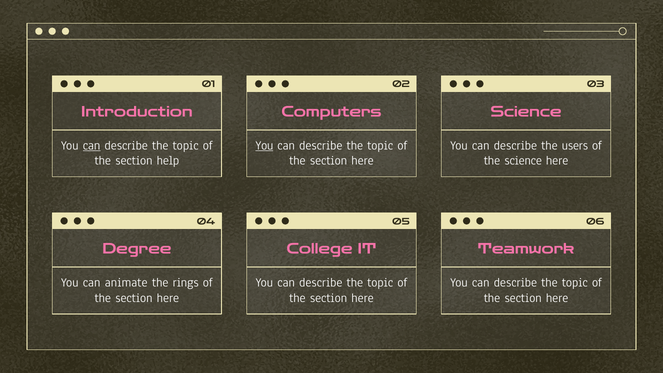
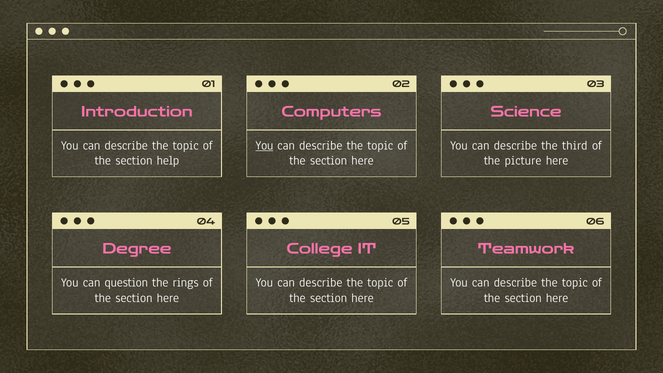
can underline: present -> none (92, 145)
users: users -> third (575, 145)
the science: science -> picture (523, 161)
animate: animate -> question (126, 282)
